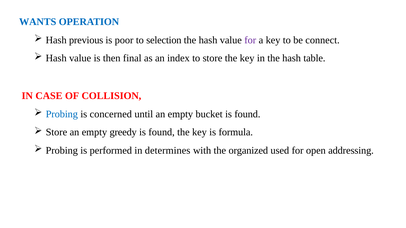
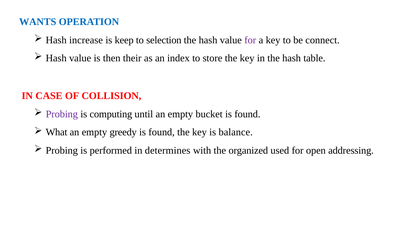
previous: previous -> increase (86, 40)
poor: poor -> keep (124, 40)
final: final -> their (132, 58)
Probing colour: blue -> purple (62, 114)
concerned: concerned -> computing (111, 114)
Store: Store -> What (57, 133)
formula: formula -> balance (236, 133)
